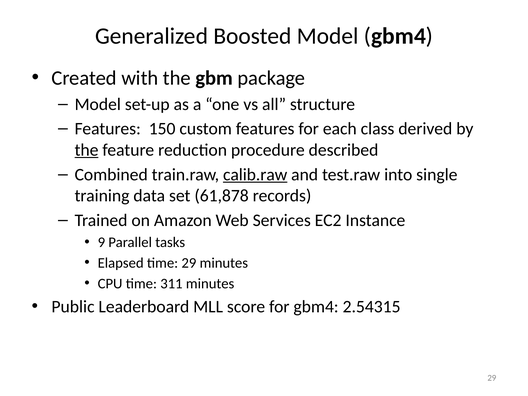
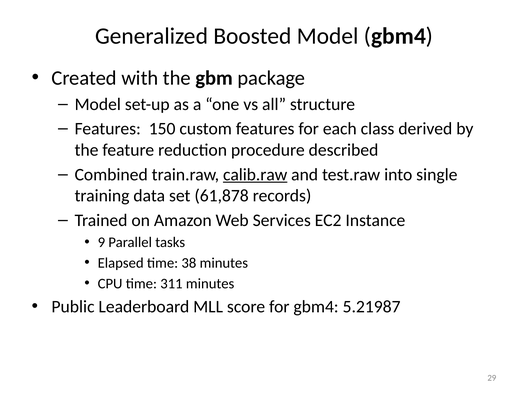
the underline: present -> none (87, 150)
time 29: 29 -> 38 (189, 263)
2.54315: 2.54315 -> 5.21987 (372, 307)
